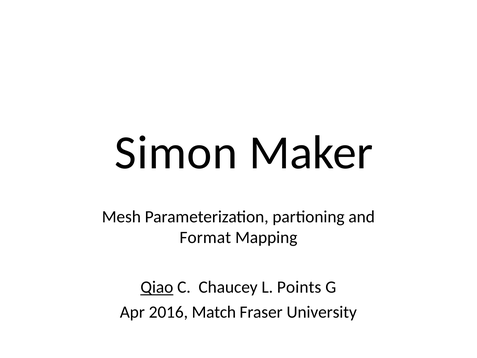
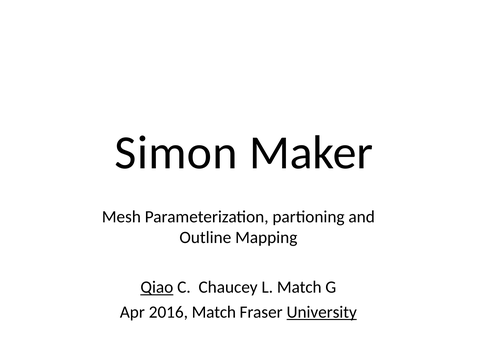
Format: Format -> Outline (205, 237)
L Points: Points -> Match (299, 287)
University underline: none -> present (322, 312)
